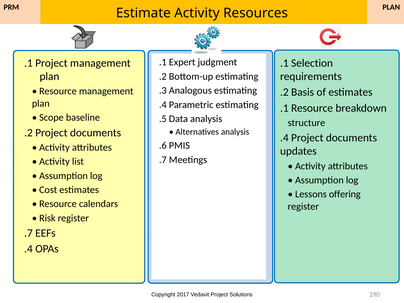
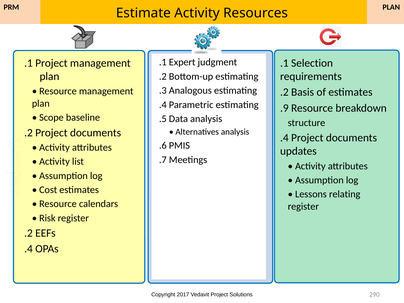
.1: .1 -> .9 (284, 108)
offering: offering -> relating (345, 194)
.7: .7 -> .2 (28, 233)
